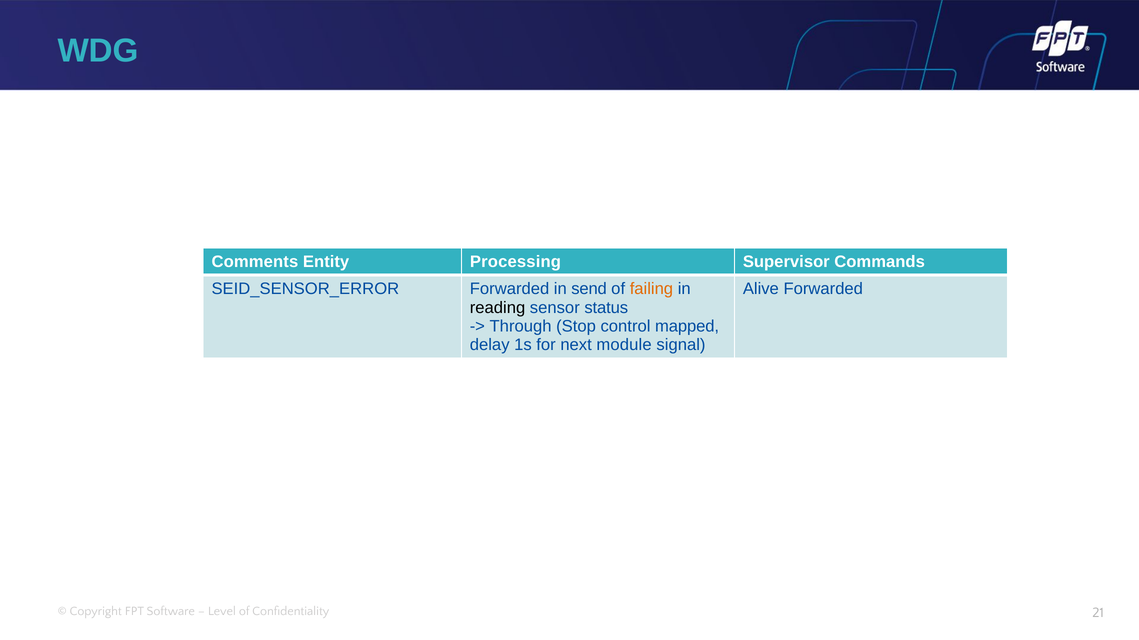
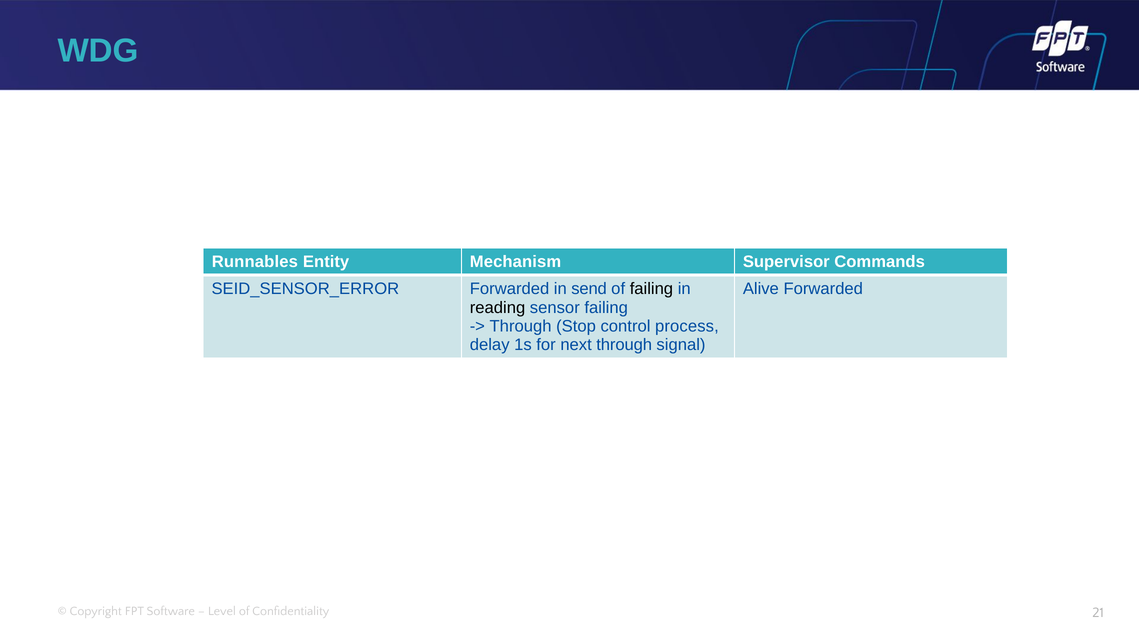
Comments: Comments -> Runnables (255, 262)
Processing: Processing -> Mechanism (516, 262)
failing colour: orange -> black (651, 289)
sensor status: status -> failing (606, 308)
mapped: mapped -> process (687, 327)
next module: module -> through (624, 345)
